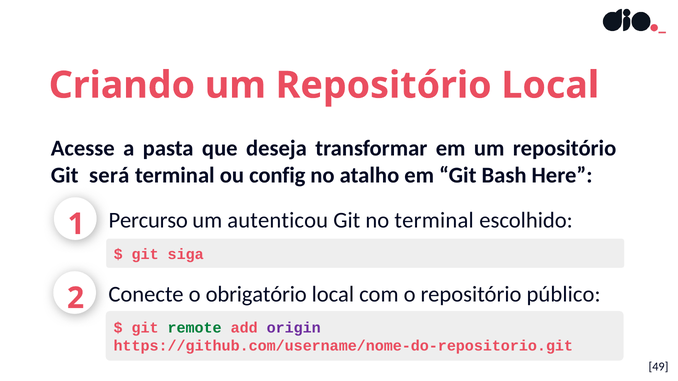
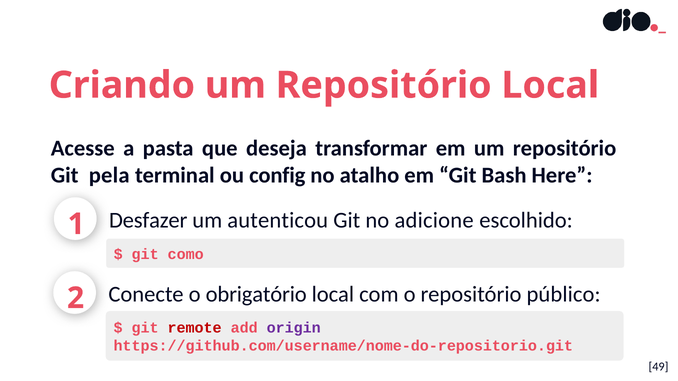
será: será -> pela (109, 175)
Percurso: Percurso -> Desfazer (148, 220)
no terminal: terminal -> adicione (434, 220)
siga: siga -> como (186, 255)
remote colour: green -> red (195, 328)
